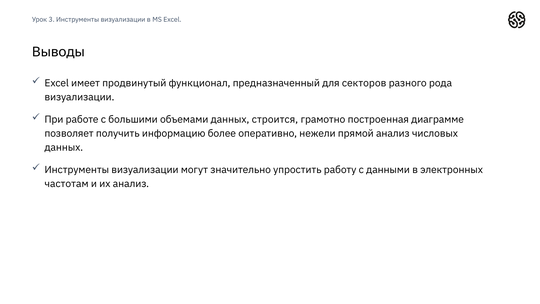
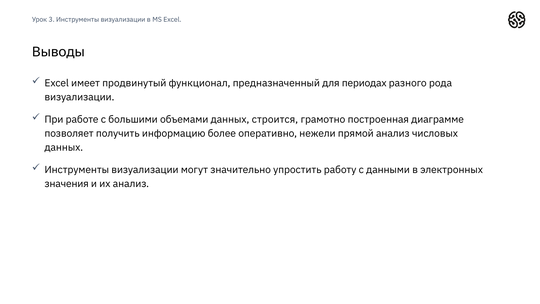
секторов: секторов -> периодах (364, 83)
частотам: частотам -> значения (67, 184)
